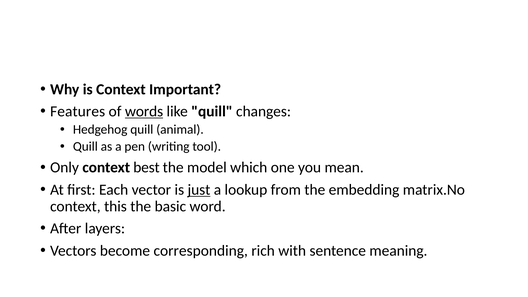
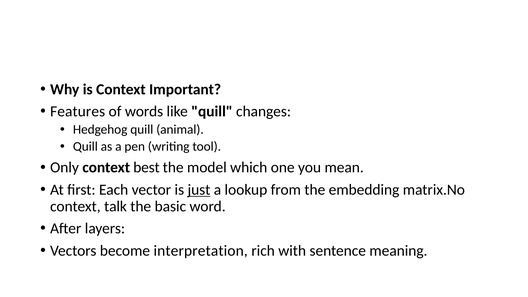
words underline: present -> none (144, 111)
this: this -> talk (116, 206)
corresponding: corresponding -> interpretation (201, 251)
